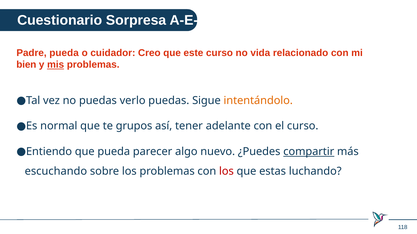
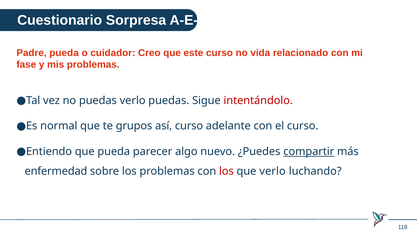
bien: bien -> fase (26, 65)
mis underline: present -> none (56, 65)
intentándolo colour: orange -> red (258, 101)
así tener: tener -> curso (189, 126)
escuchando: escuchando -> enfermedad (56, 172)
que estas: estas -> verlo (273, 172)
